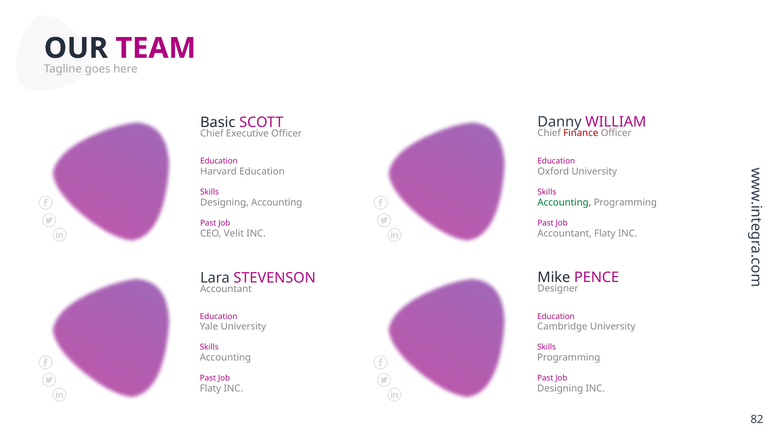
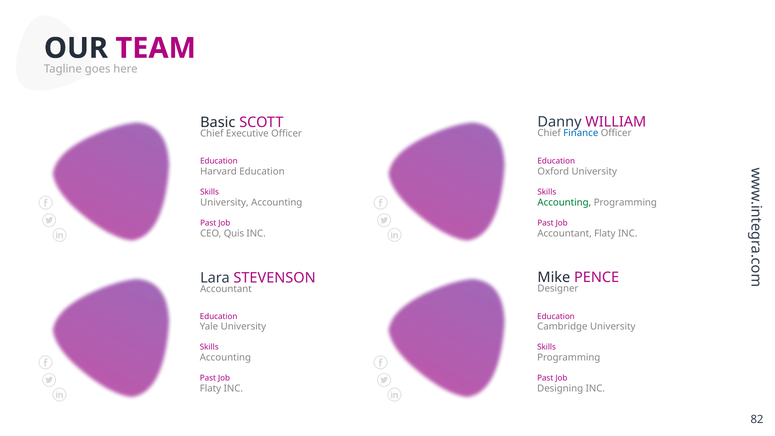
Finance colour: red -> blue (581, 133)
Designing: Designing -> University (224, 202)
Velit: Velit -> Quis (234, 233)
